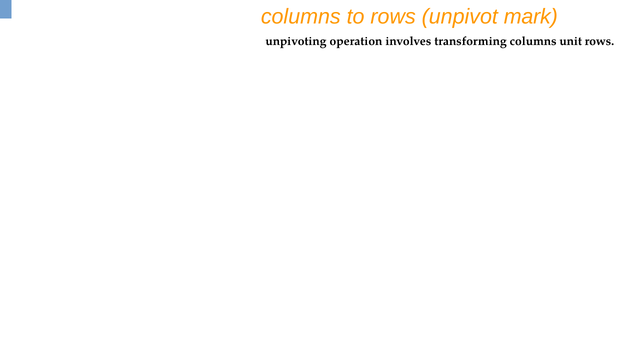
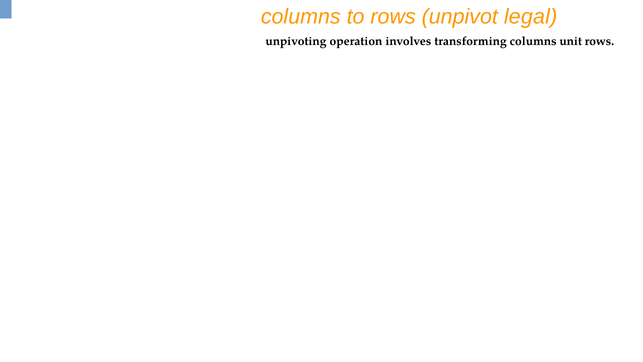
mark: mark -> legal (531, 17)
